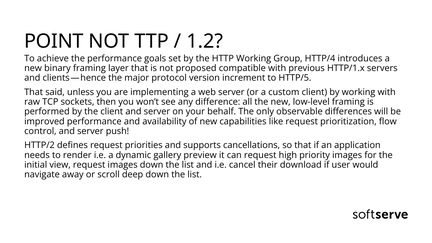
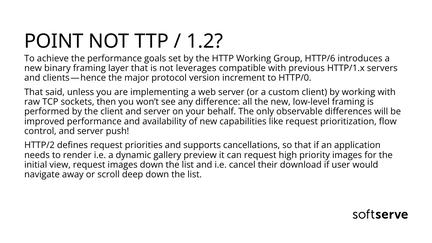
HTTP/4: HTTP/4 -> HTTP/6 (320, 59)
proposed: proposed -> leverages (196, 68)
HTTP/5: HTTP/5 -> HTTP/0 (295, 78)
